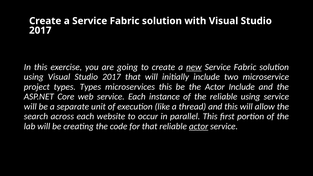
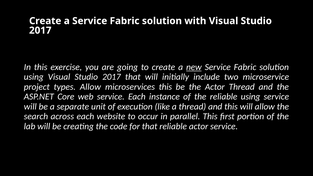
types Types: Types -> Allow (90, 87)
Actor Include: Include -> Thread (242, 87)
actor underline: present -> none (199, 126)
